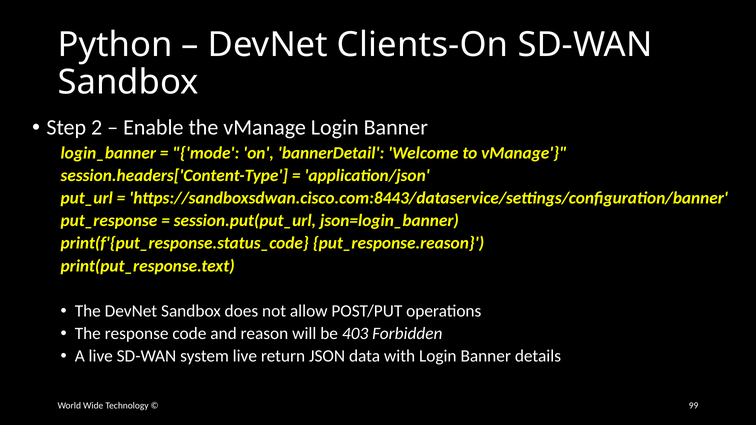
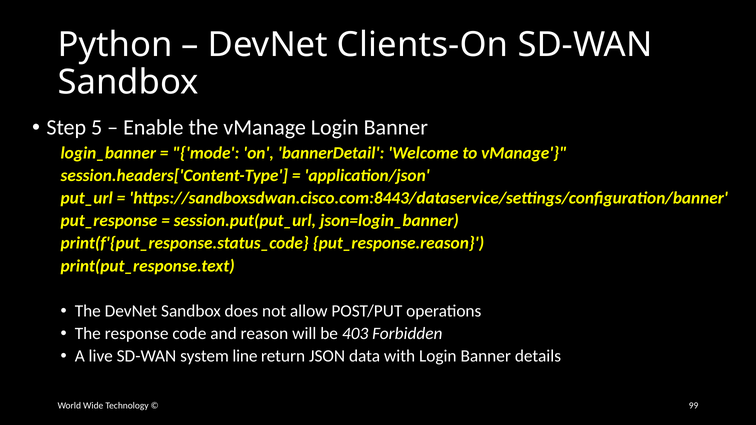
2: 2 -> 5 (97, 128)
system live: live -> line (245, 356)
